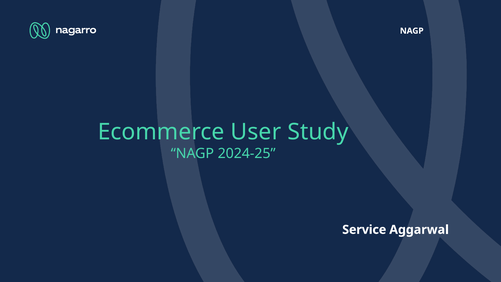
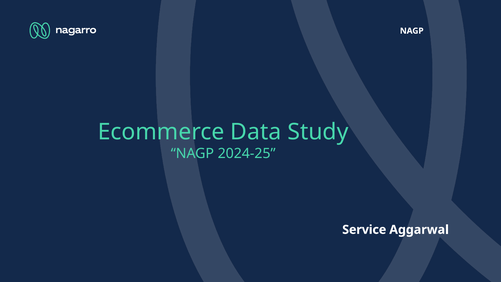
User: User -> Data (256, 132)
